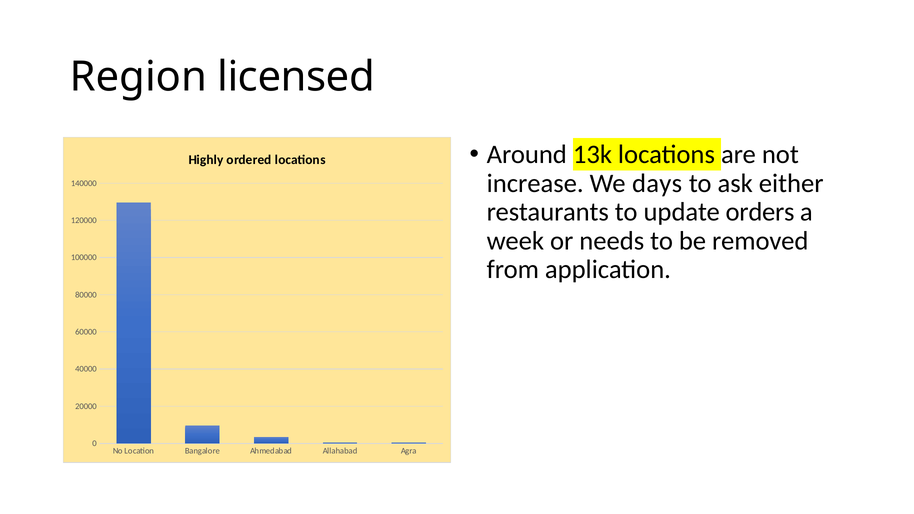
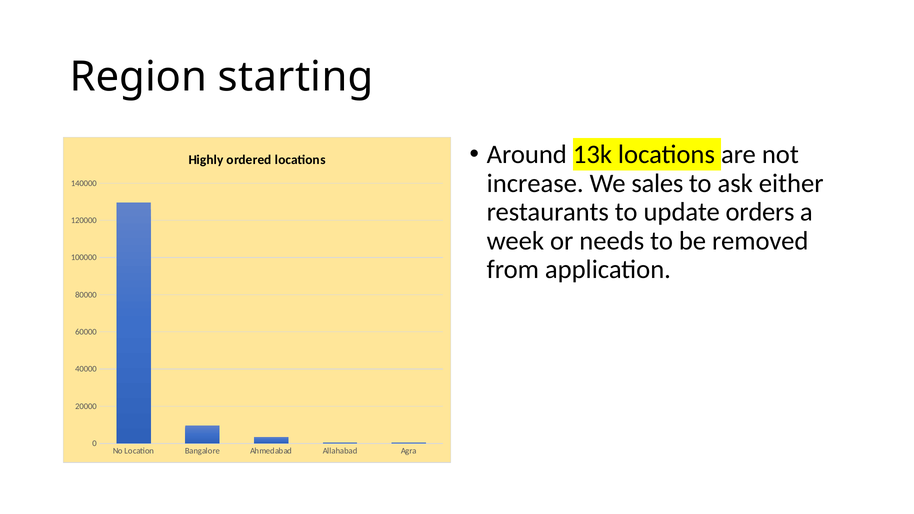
licensed: licensed -> starting (296, 77)
days: days -> sales (657, 183)
